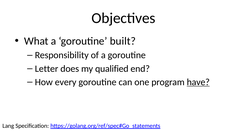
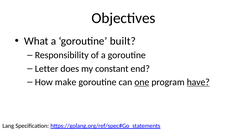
qualified: qualified -> constant (112, 69)
every: every -> make (66, 82)
one underline: none -> present (142, 82)
